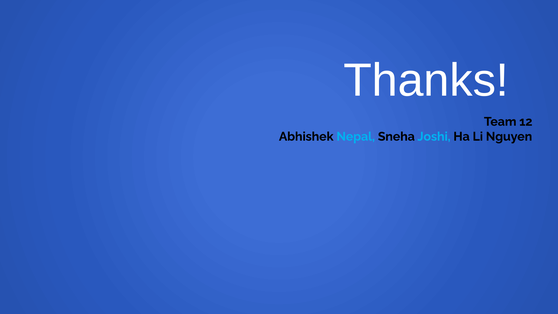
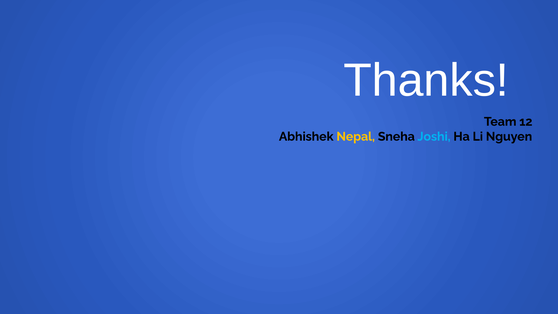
Nepal colour: light blue -> yellow (356, 136)
